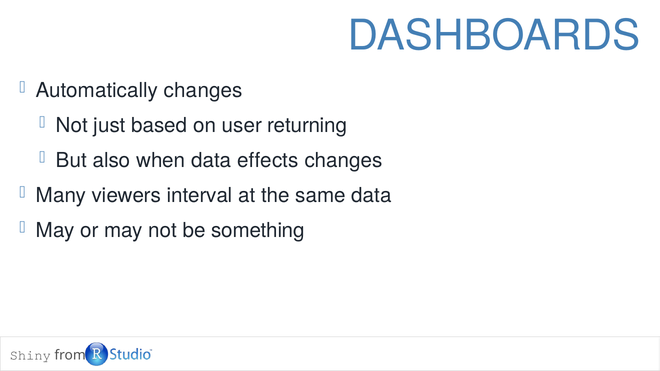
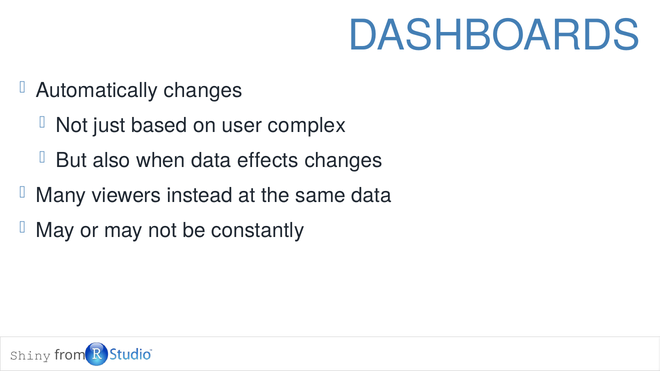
returning: returning -> complex (307, 125)
interval: interval -> instead (200, 195)
something: something -> constantly (258, 231)
